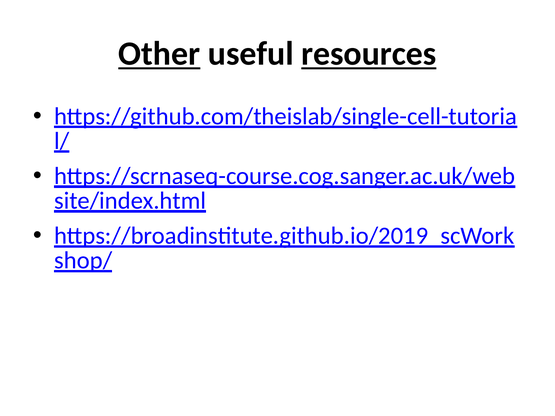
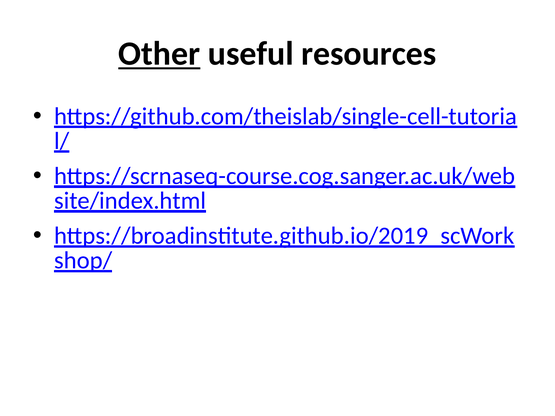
resources underline: present -> none (369, 54)
